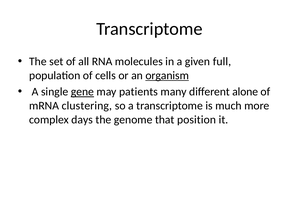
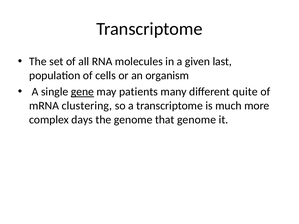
full: full -> last (222, 62)
organism underline: present -> none (167, 76)
alone: alone -> quite (245, 92)
that position: position -> genome (197, 120)
